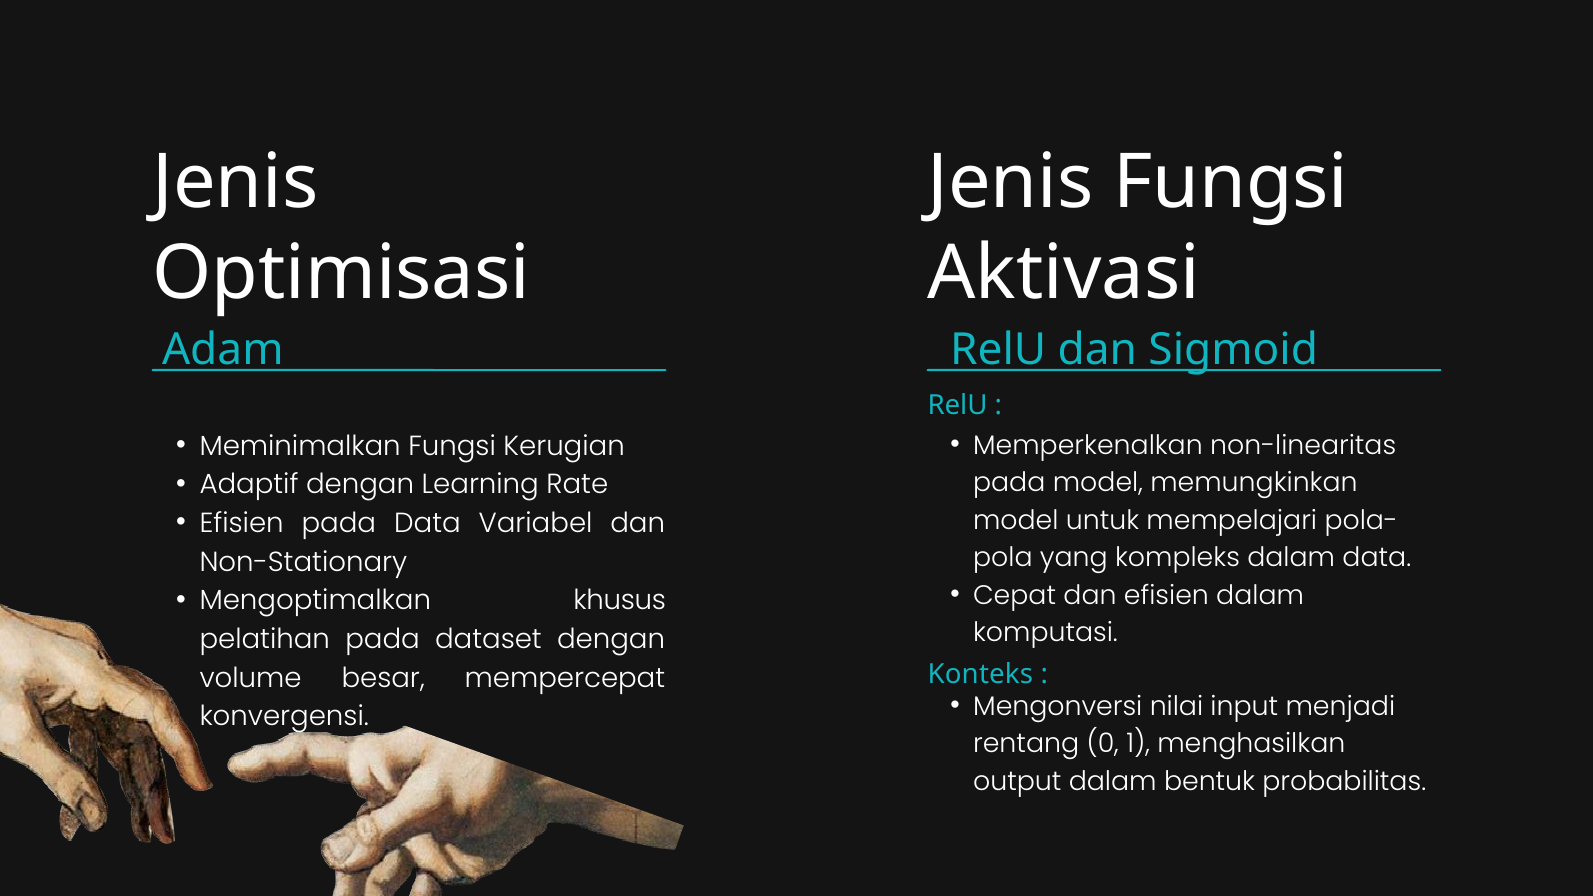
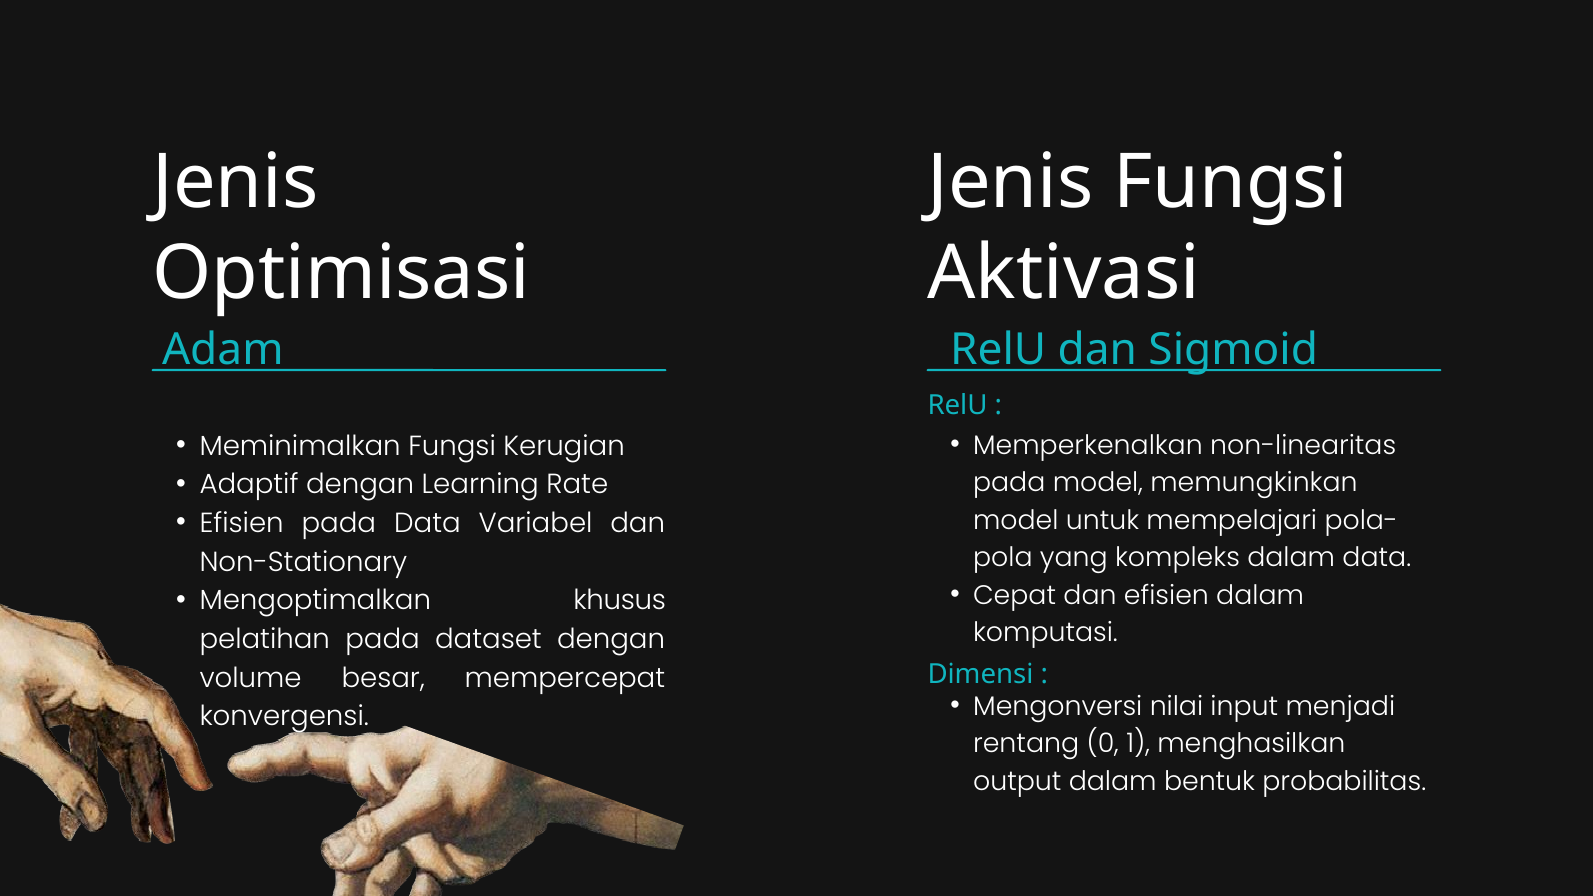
Konteks: Konteks -> Dimensi (980, 675)
